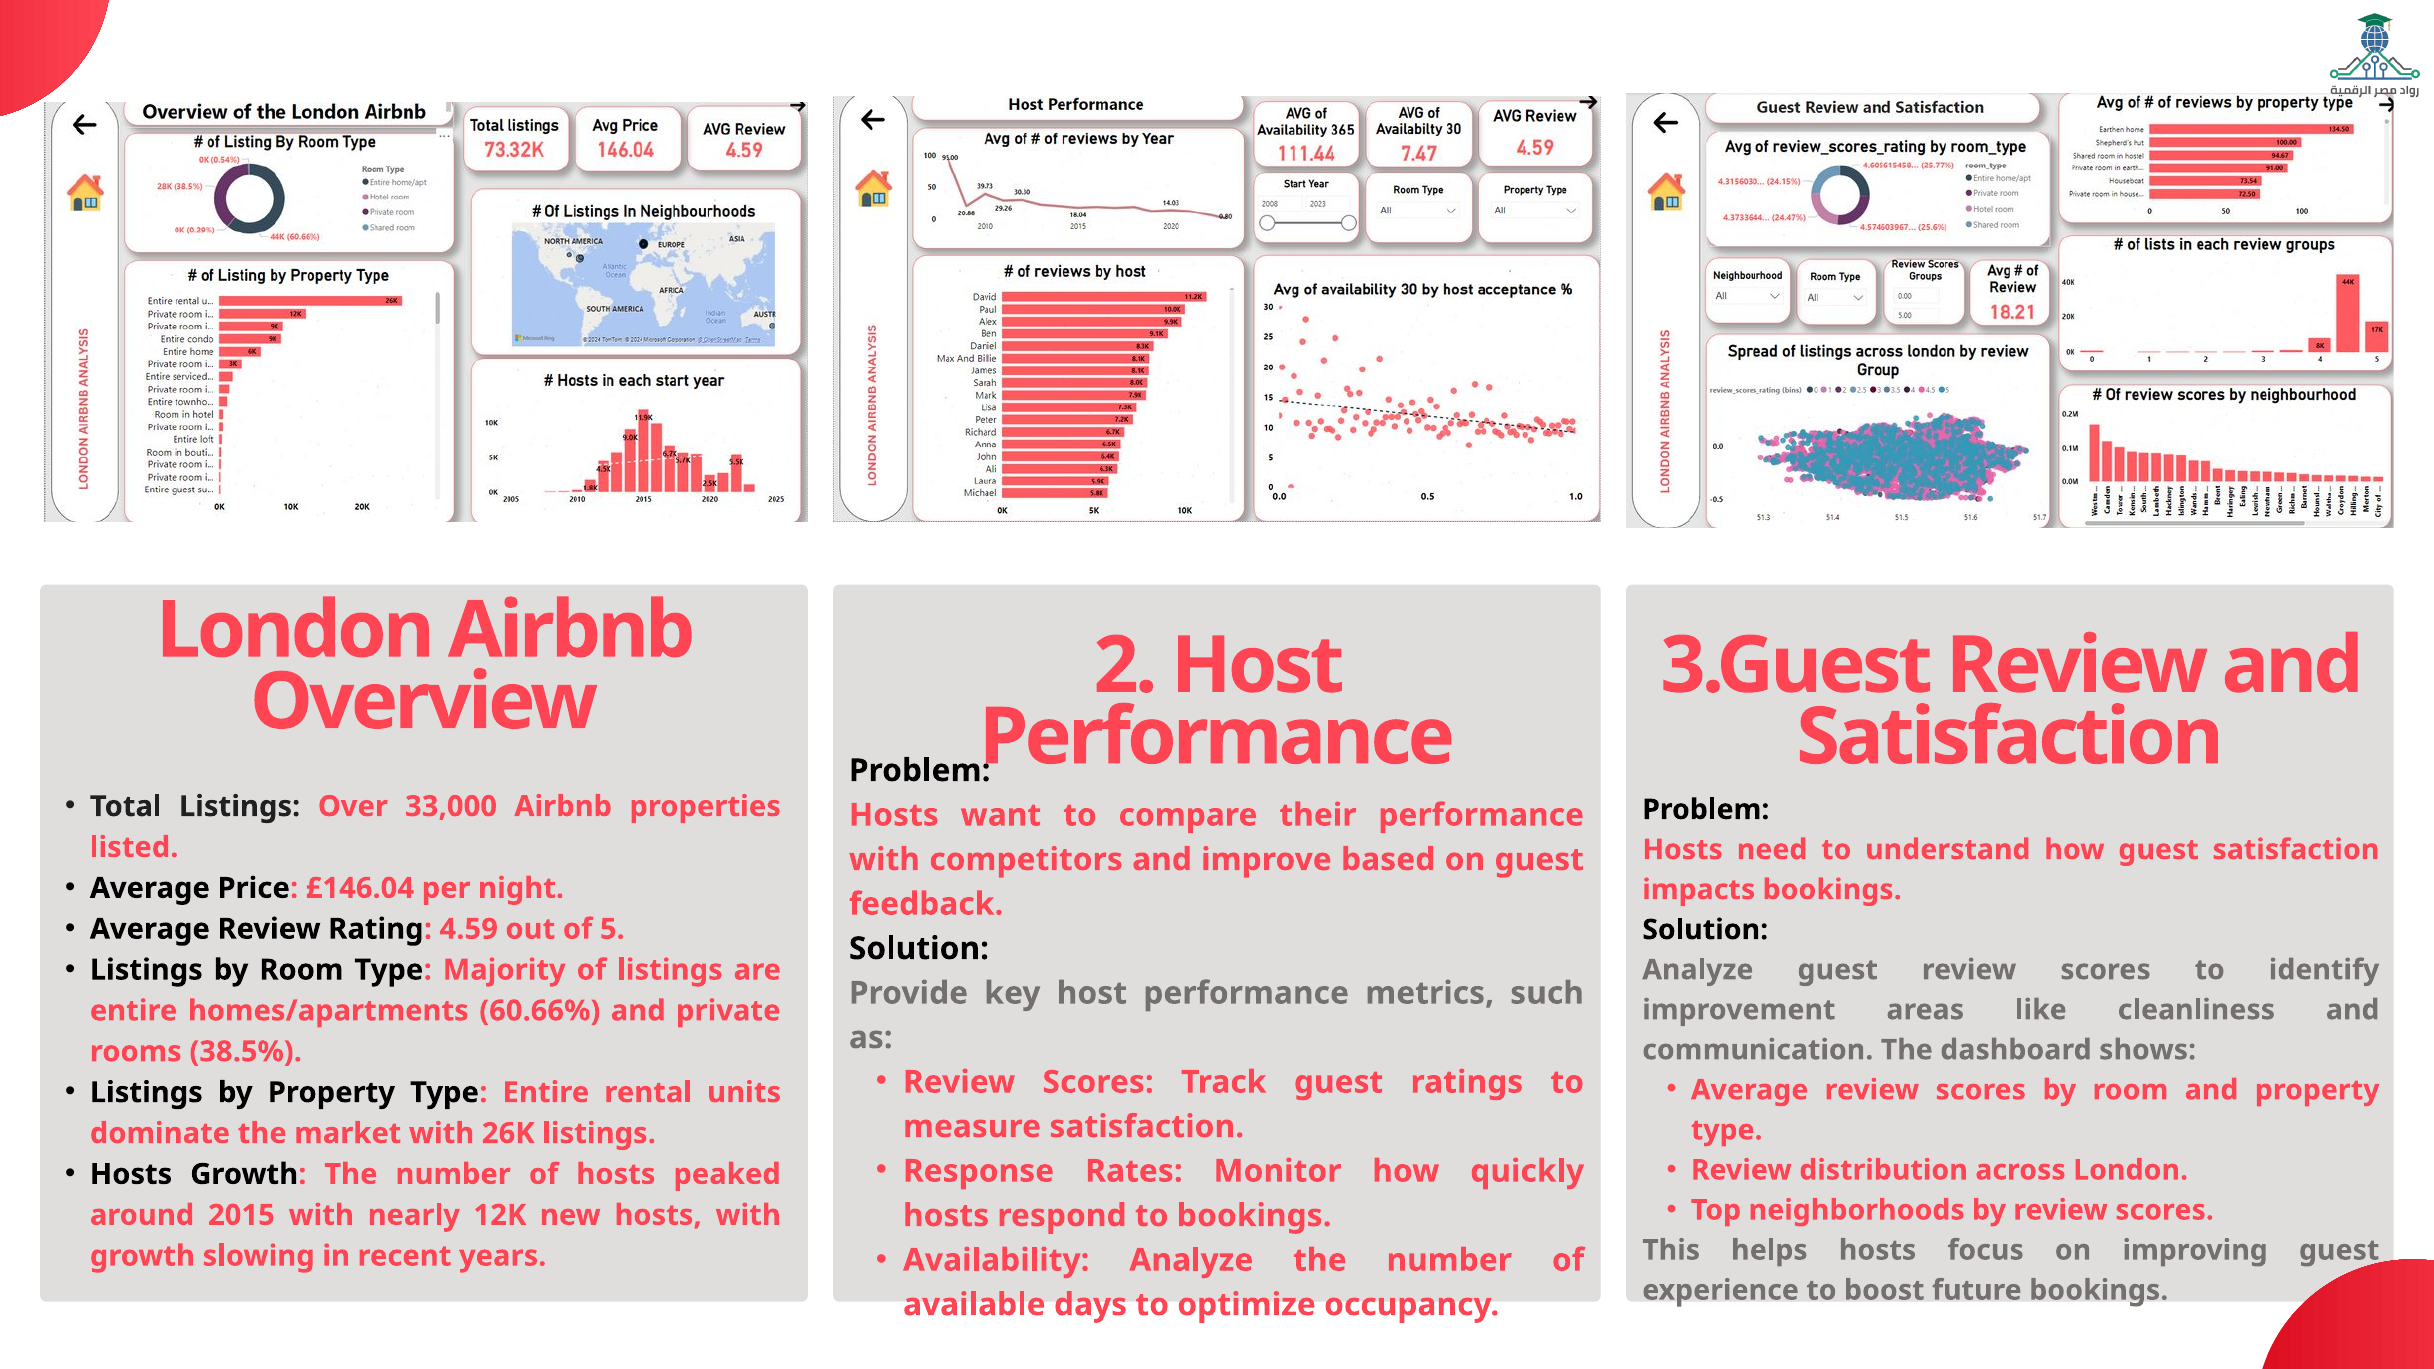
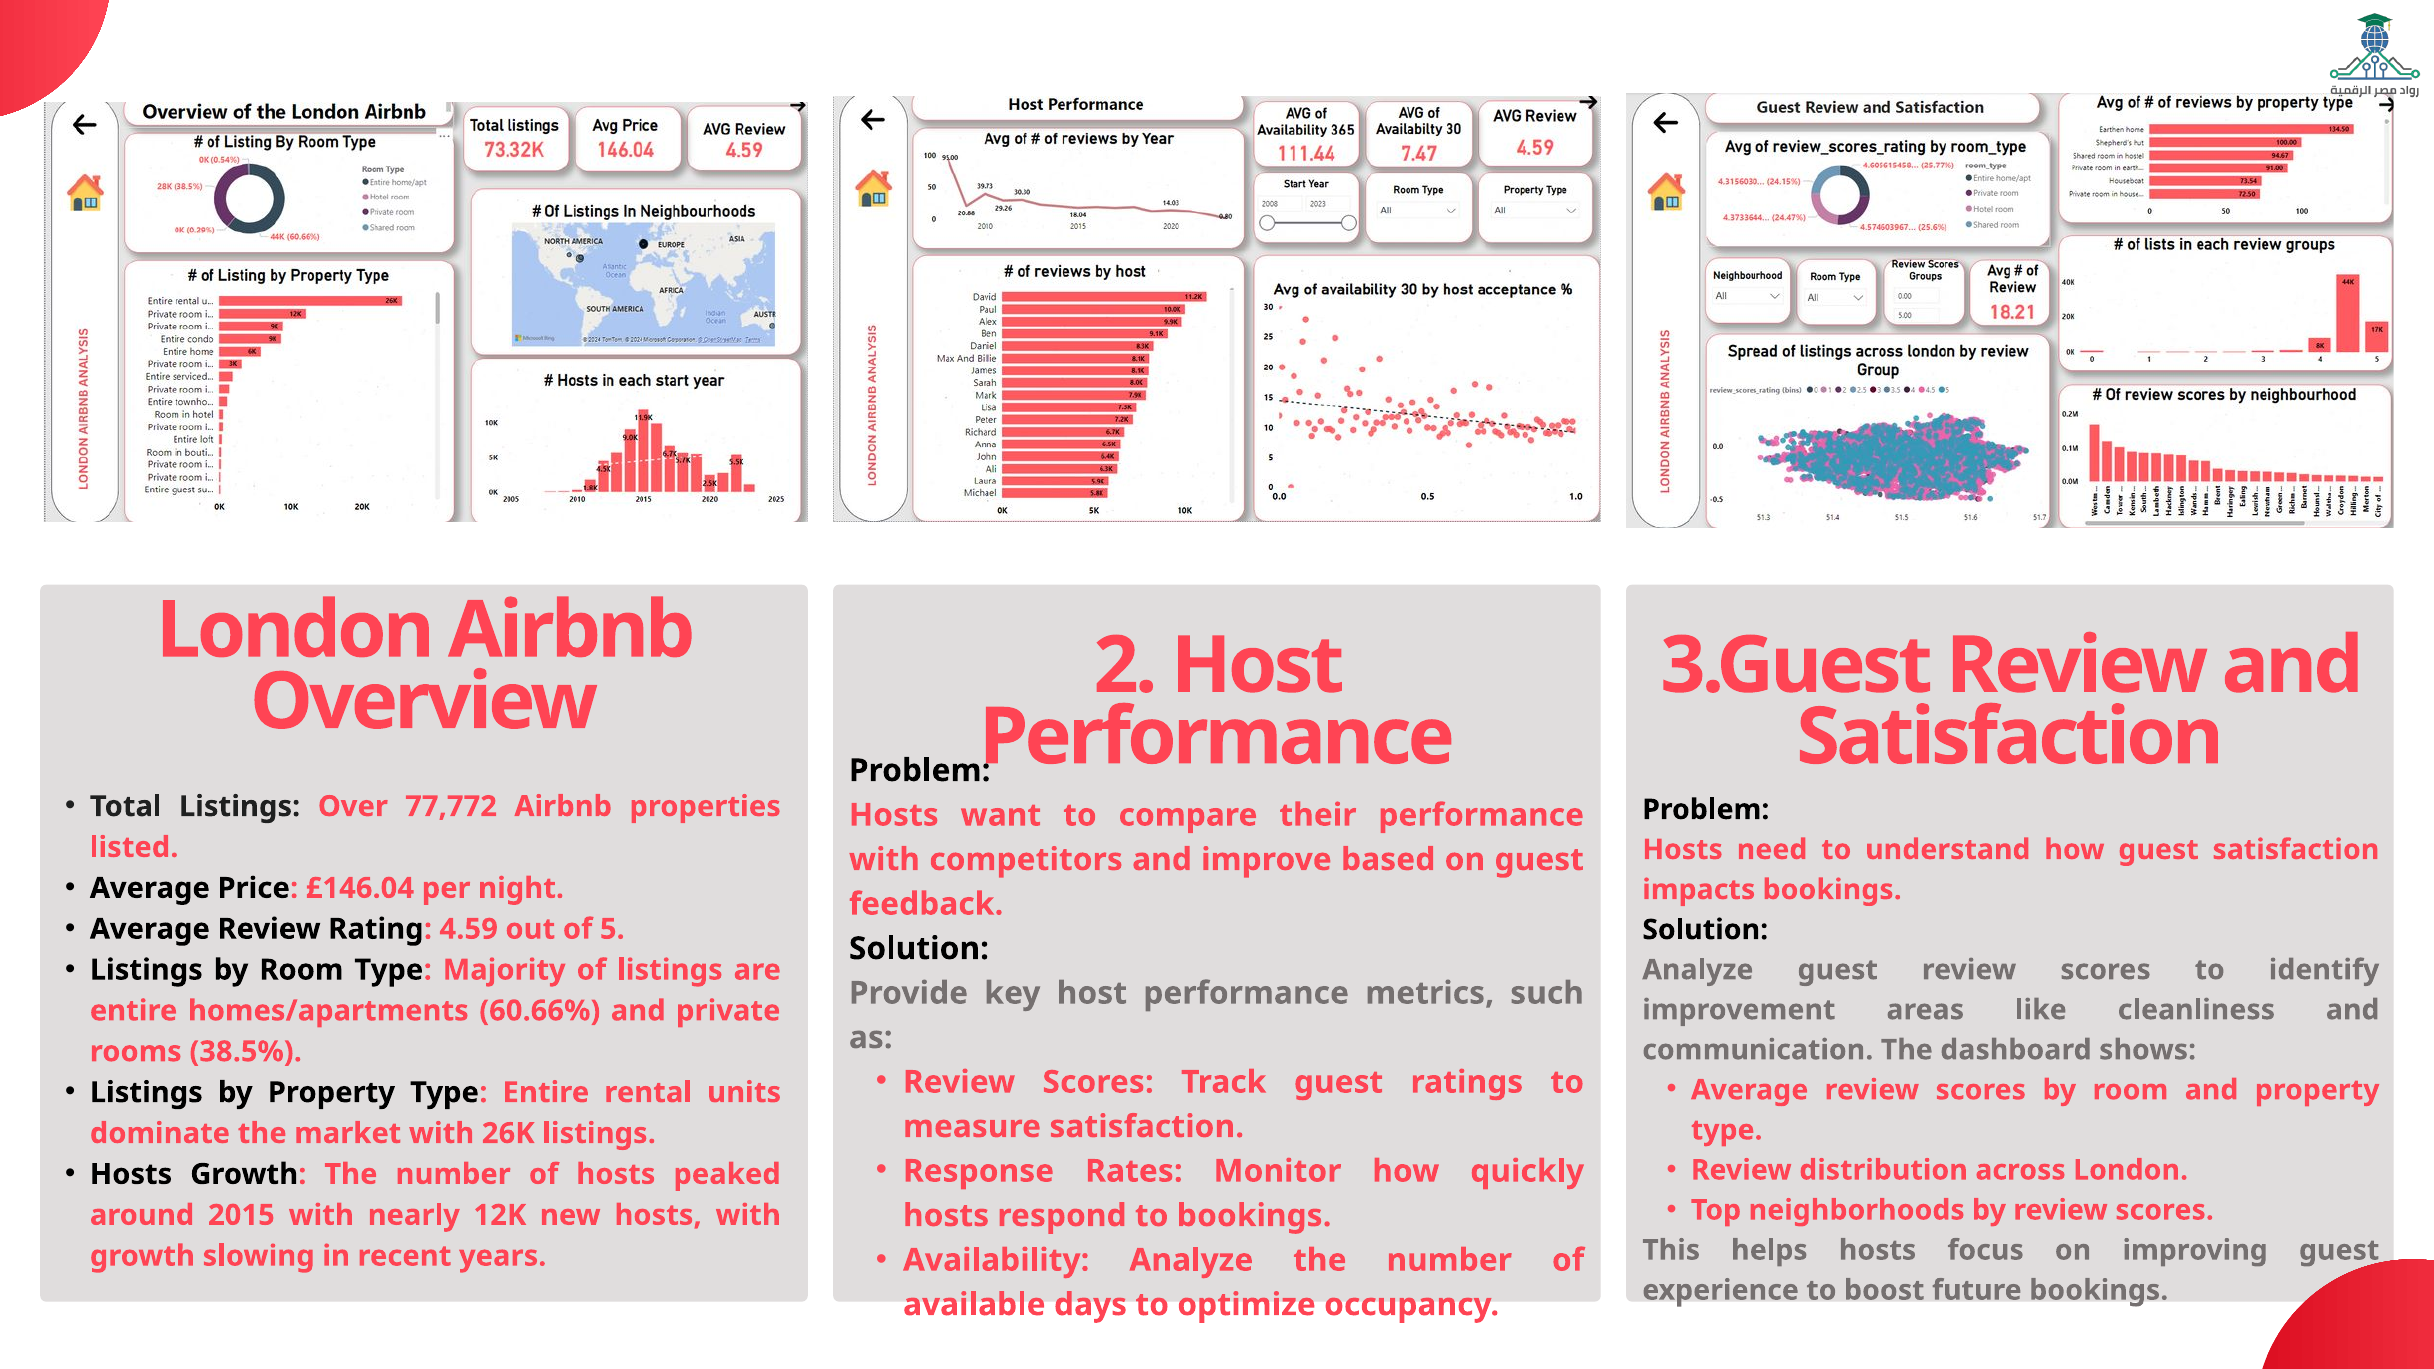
33,000: 33,000 -> 77,772 (451, 807)
